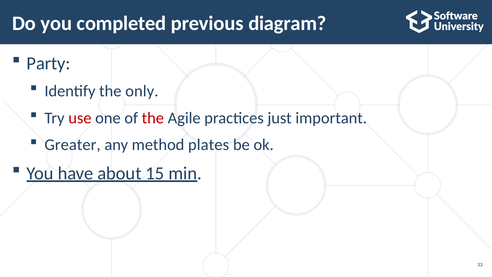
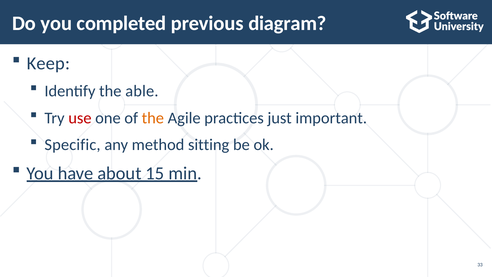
Party: Party -> Keep (48, 63)
only: only -> able (142, 91)
the colour: red -> orange (153, 118)
Greater: Greater -> Specific (73, 145)
plates: plates -> sitting (209, 145)
